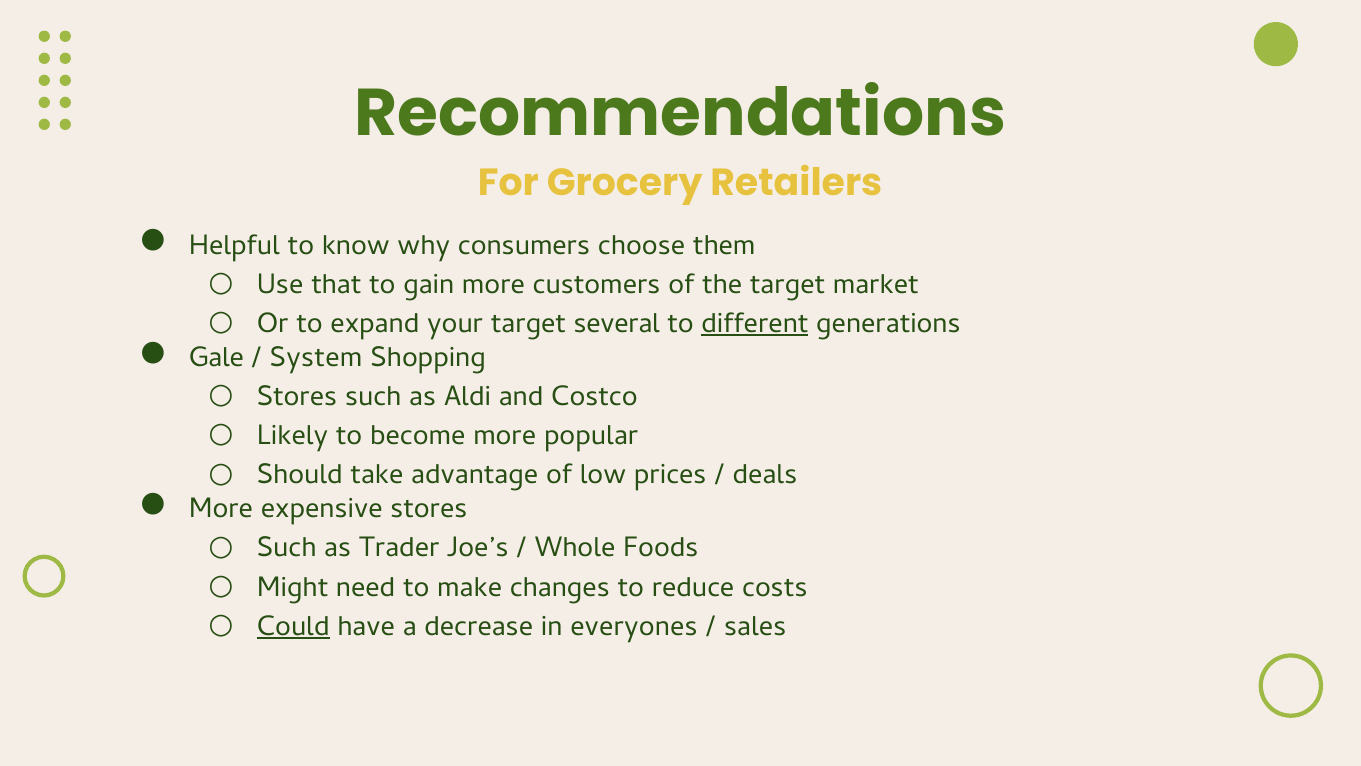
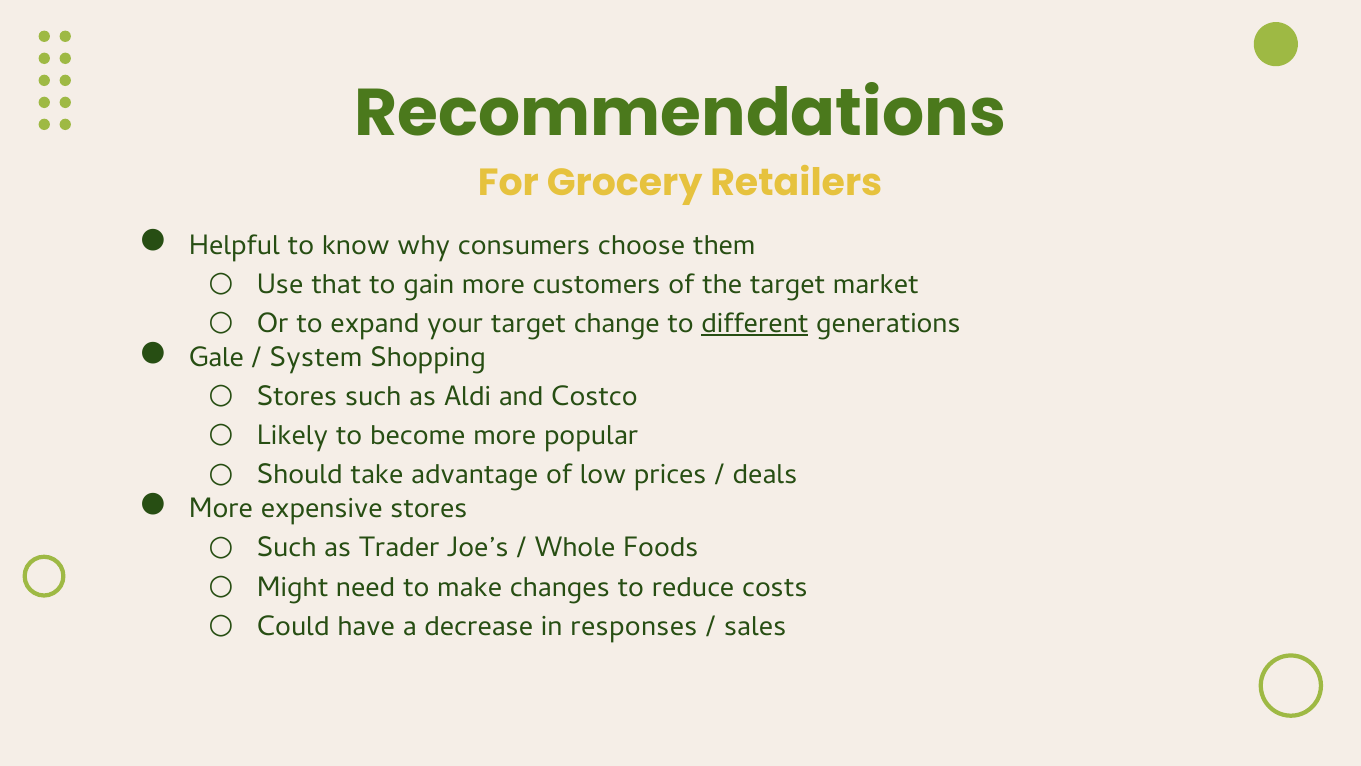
several: several -> change (617, 323)
Could underline: present -> none (293, 626)
everyones: everyones -> responses (634, 626)
